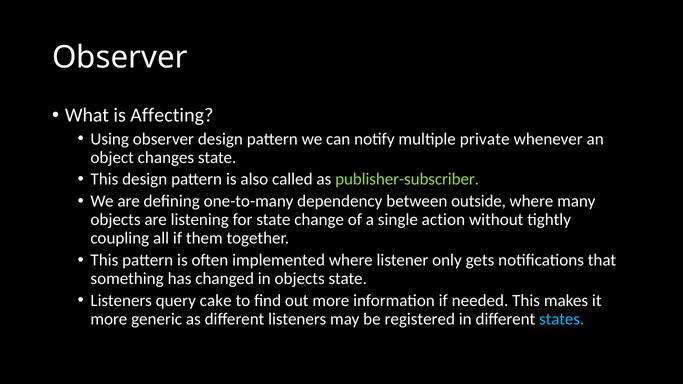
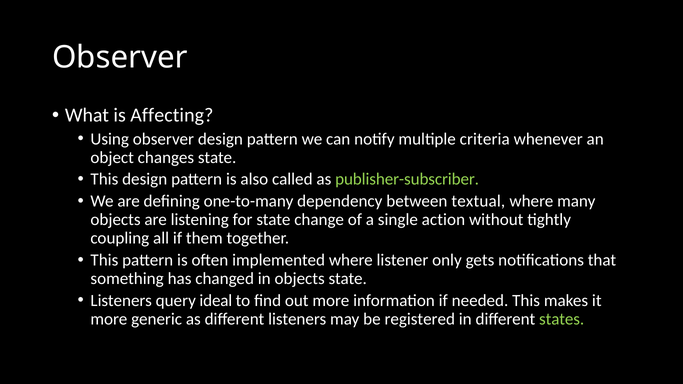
private: private -> criteria (485, 139)
outside: outside -> textual (478, 201)
cake: cake -> ideal (216, 301)
states colour: light blue -> light green (562, 319)
